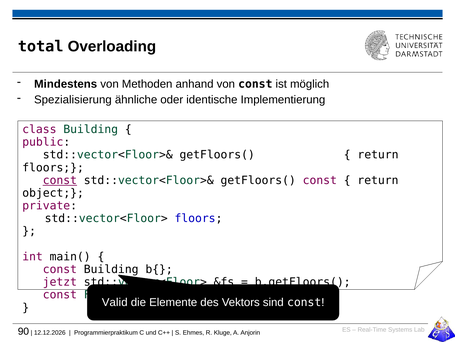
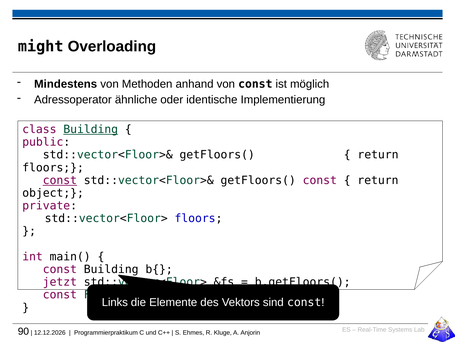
total: total -> might (41, 46)
Spezialisierung: Spezialisierung -> Adressoperator (73, 100)
Building underline: none -> present (91, 129)
Valid: Valid -> Links (115, 302)
